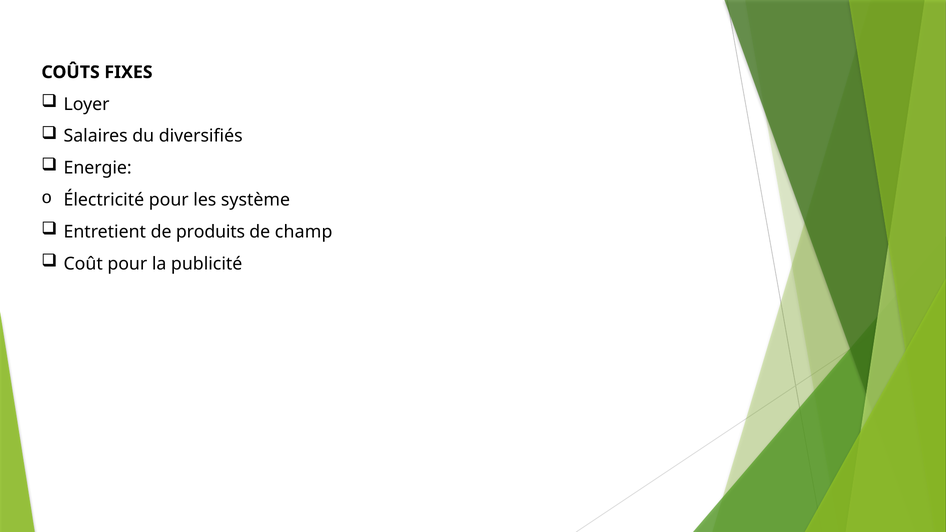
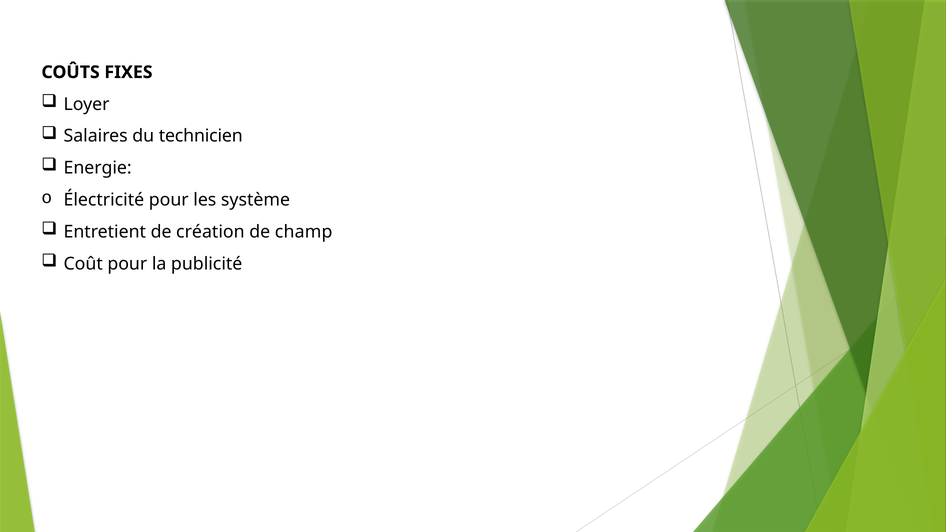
diversifiés: diversifiés -> technicien (201, 136)
produits: produits -> création (210, 232)
